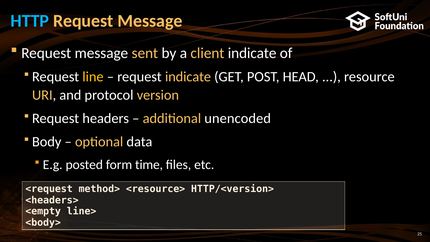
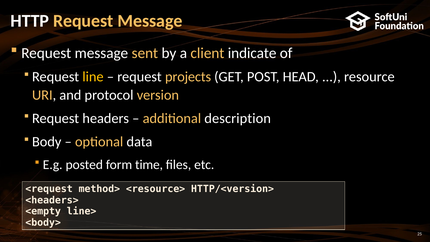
HTTP colour: light blue -> white (30, 21)
request indicate: indicate -> projects (188, 77)
unencoded: unencoded -> description (238, 118)
